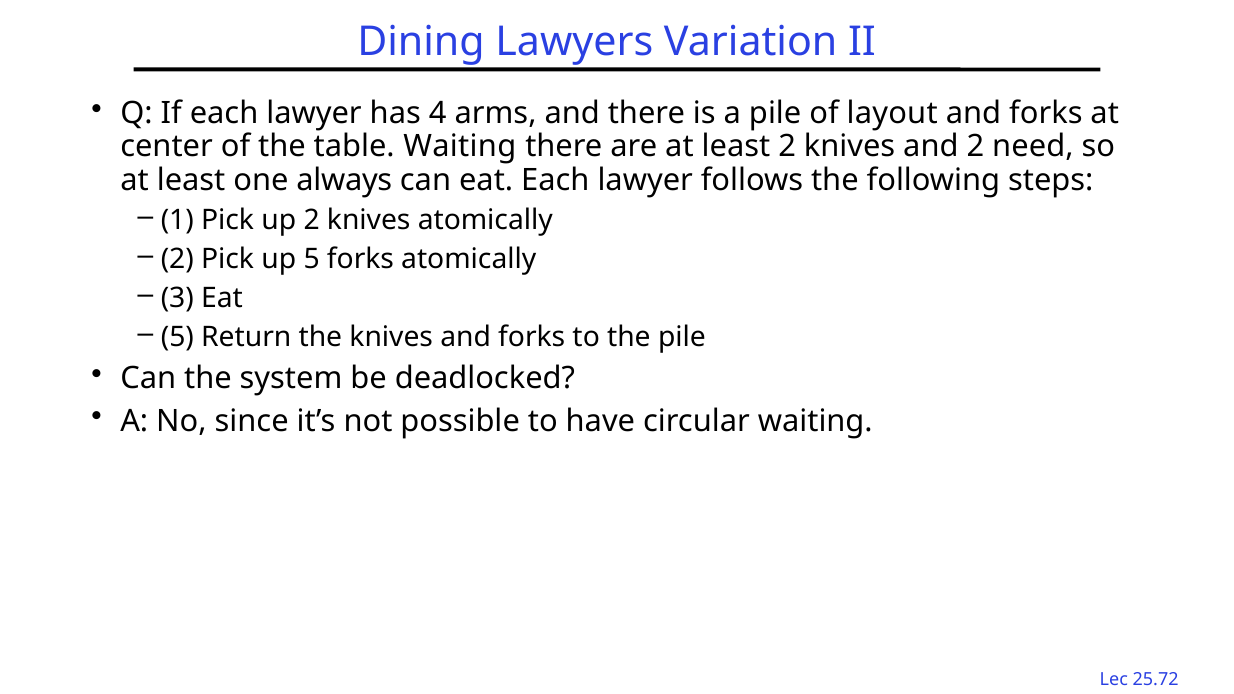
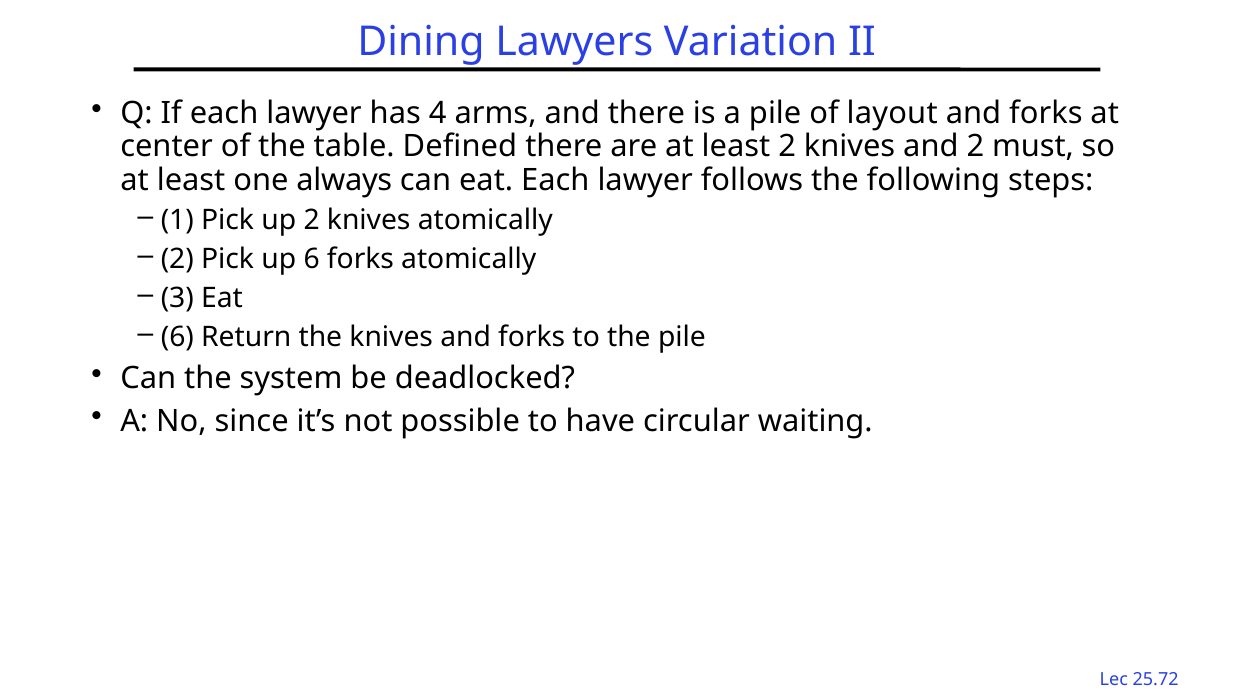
table Waiting: Waiting -> Defined (460, 147)
need: need -> must (1033, 147)
up 5: 5 -> 6 (312, 259)
5: 5 -> 6 (177, 337)
